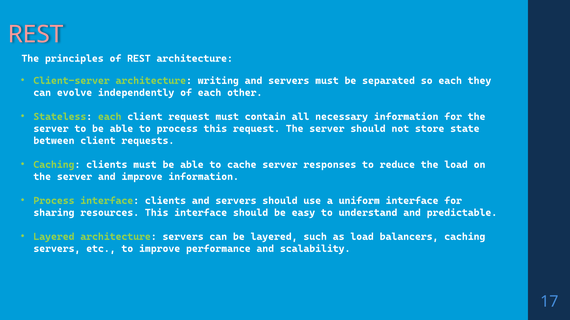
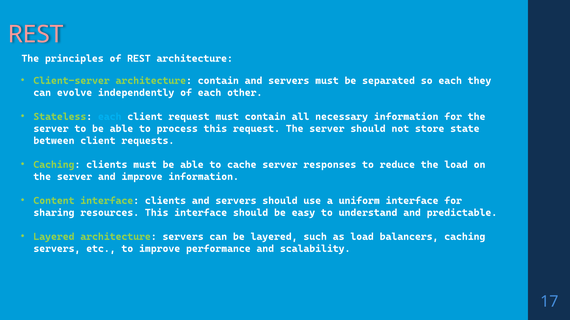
architecture writing: writing -> contain (218, 81)
each colour: light green -> light blue (110, 117)
Process: Process -> Content (54, 201)
